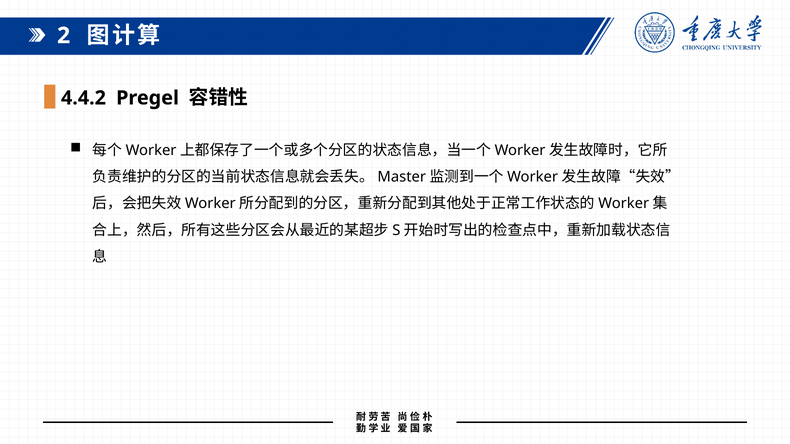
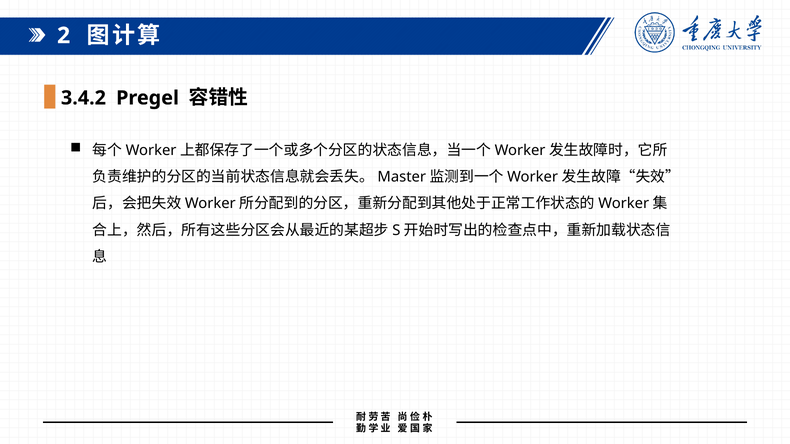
4.4.2: 4.4.2 -> 3.4.2 (83, 98)
